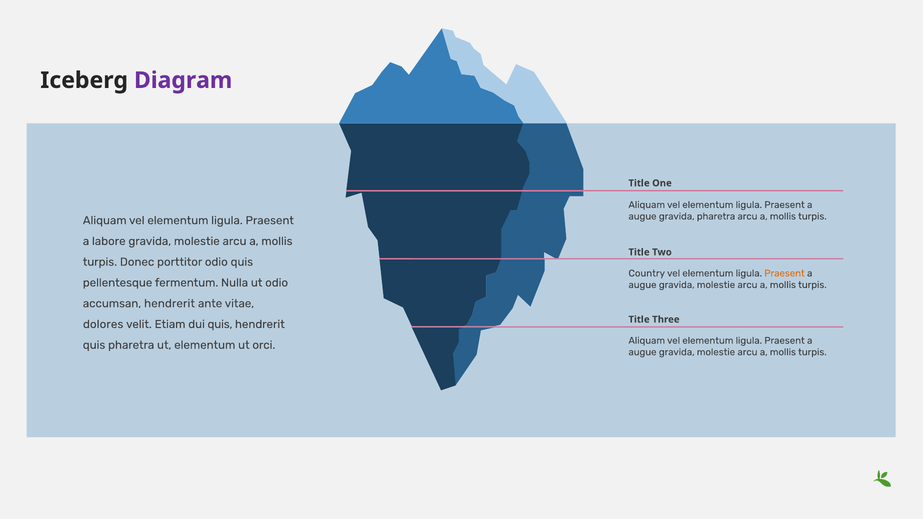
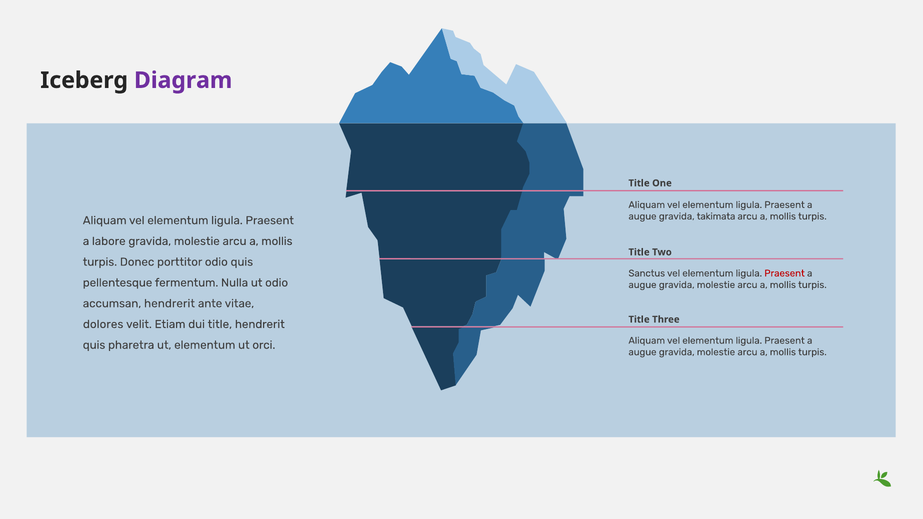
gravida pharetra: pharetra -> takimata (716, 216)
Country: Country -> Sanctus (647, 273)
Praesent colour: orange -> red (785, 273)
dui quis: quis -> title (220, 324)
